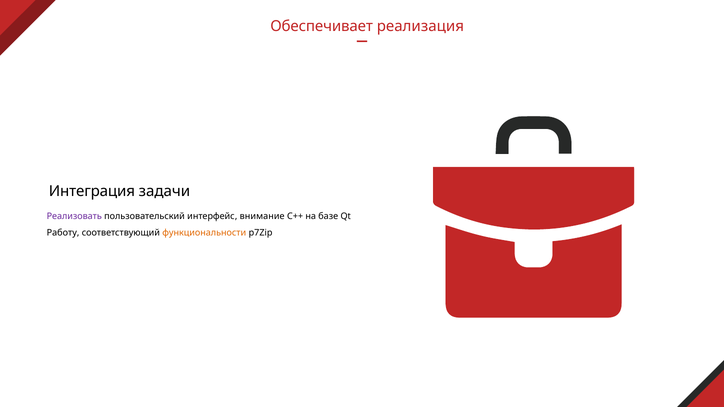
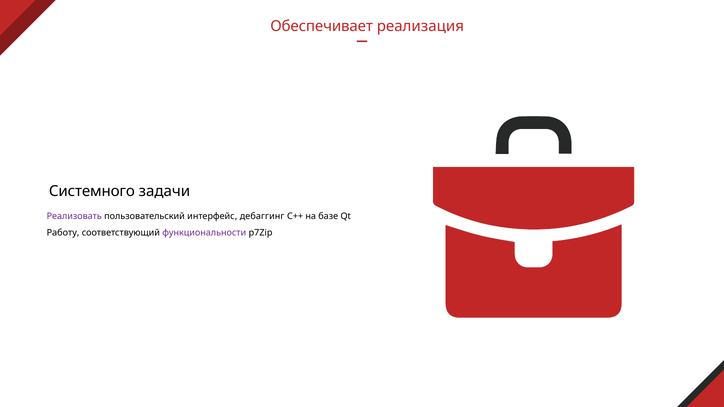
Интеграция: Интеграция -> Системного (92, 191)
внимание: внимание -> дебаггинг (262, 216)
функциональности colour: orange -> purple (204, 233)
